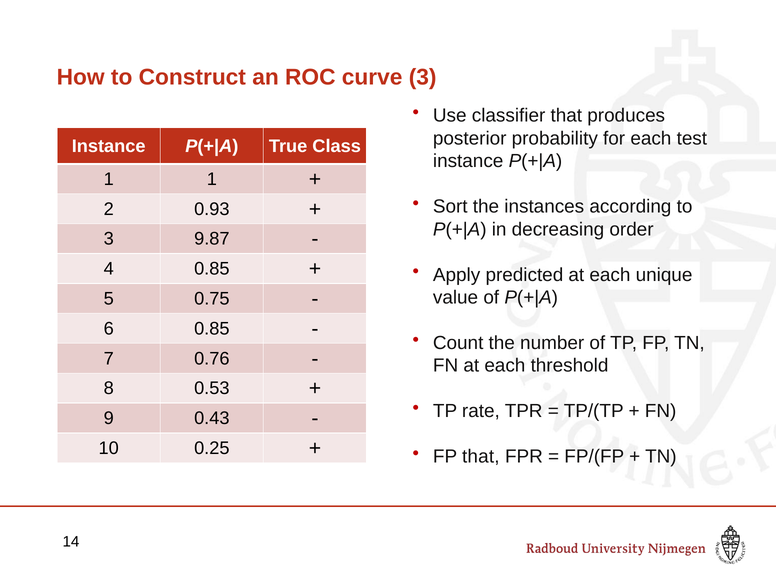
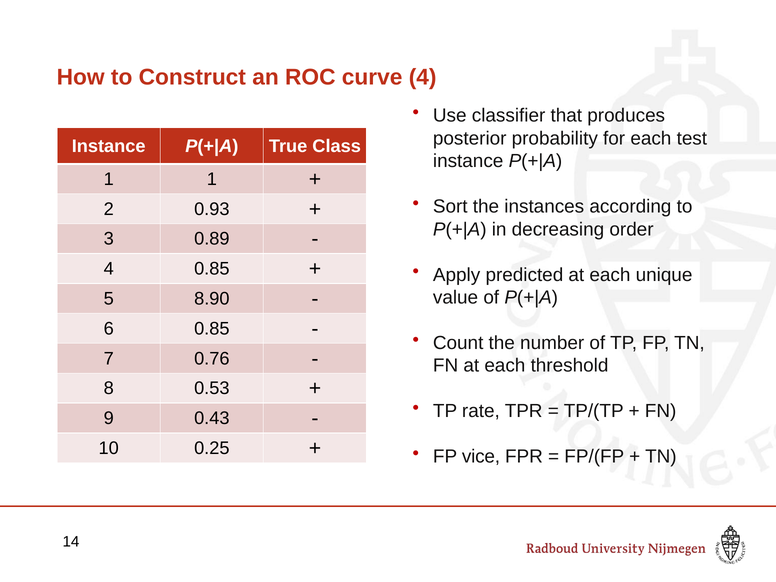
curve 3: 3 -> 4 (423, 77)
9.87: 9.87 -> 0.89 (212, 239)
0.75: 0.75 -> 8.90 (212, 299)
FP that: that -> vice (481, 457)
